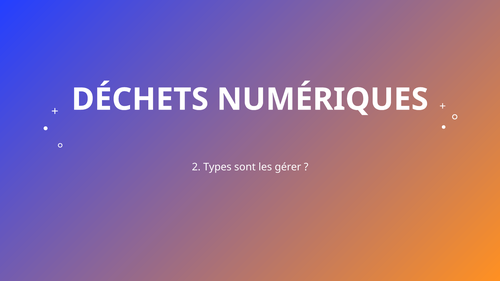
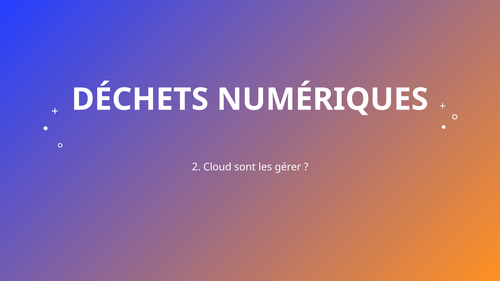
Types: Types -> Cloud (217, 167)
